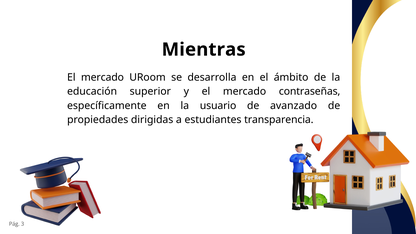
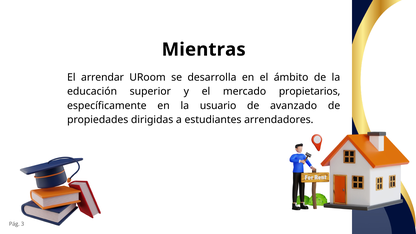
mercado: mercado -> arrendar (102, 78)
contraseñas: contraseñas -> propietarios (310, 92)
transparencia: transparencia -> arrendadores (279, 120)
